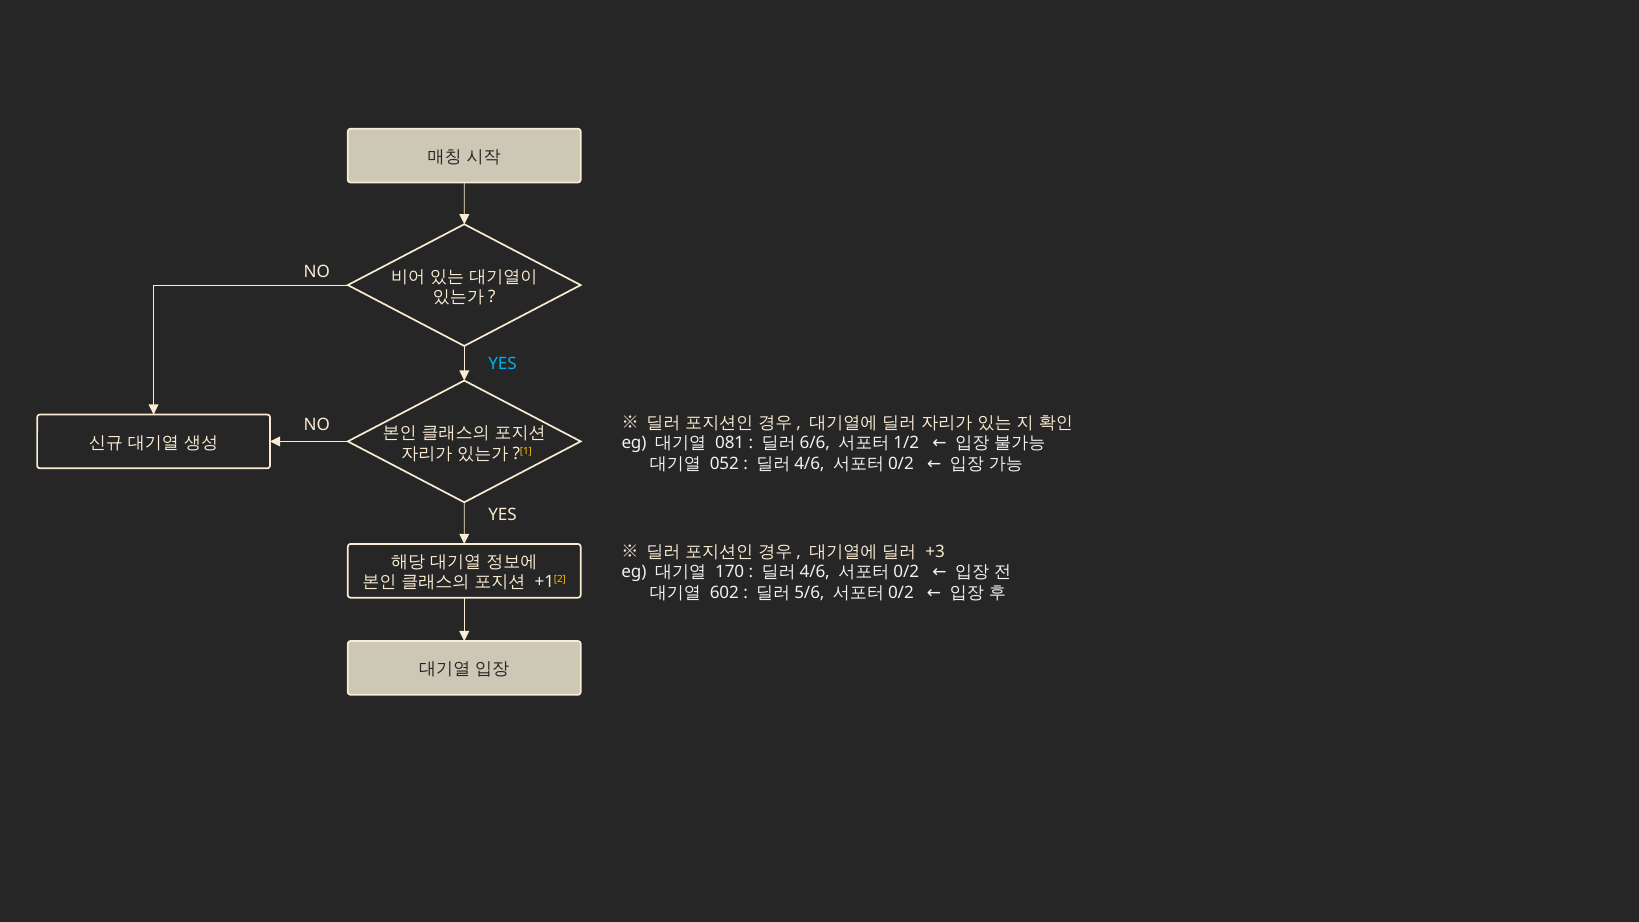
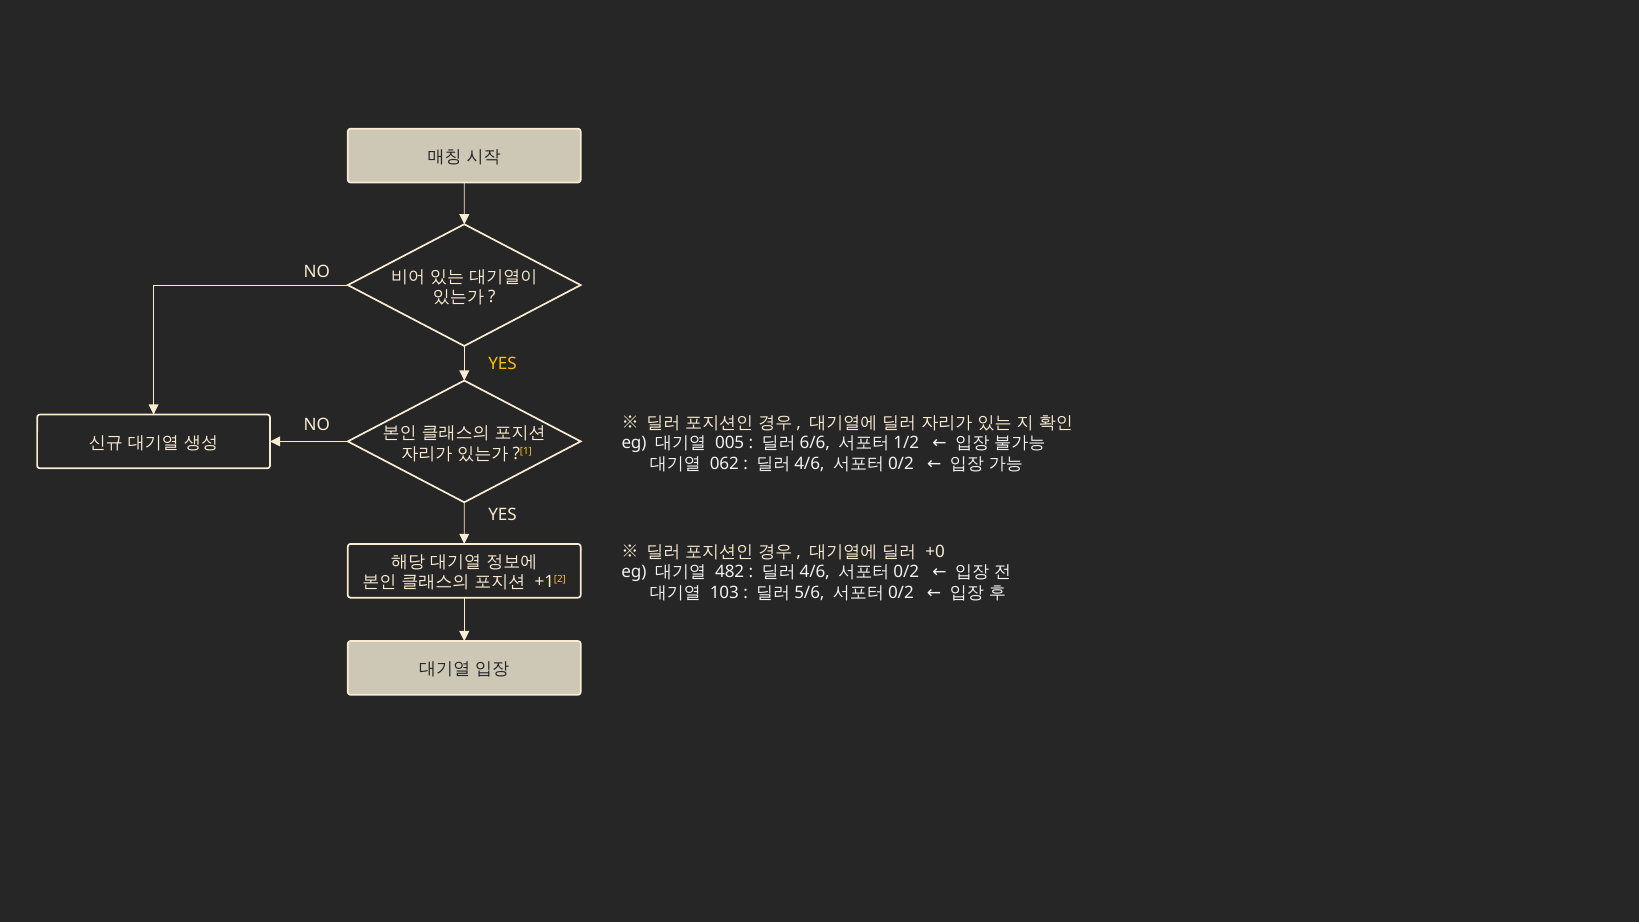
YES colour: light blue -> yellow (503, 364)
081: 081 -> 005 (730, 443)
052: 052 -> 062 (724, 464)
+3: +3 -> +0 (935, 551)
170: 170 -> 482 (730, 572)
602: 602 -> 103 (724, 592)
